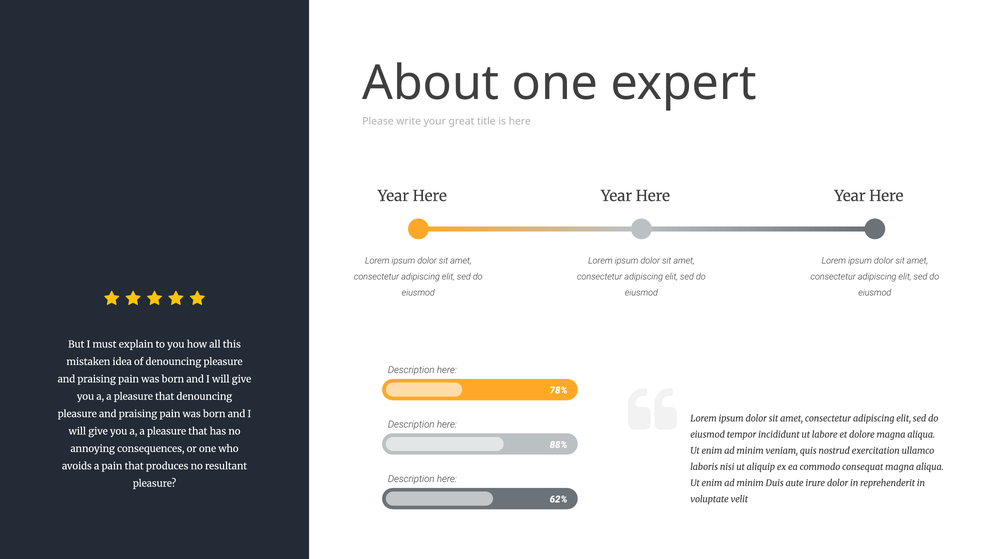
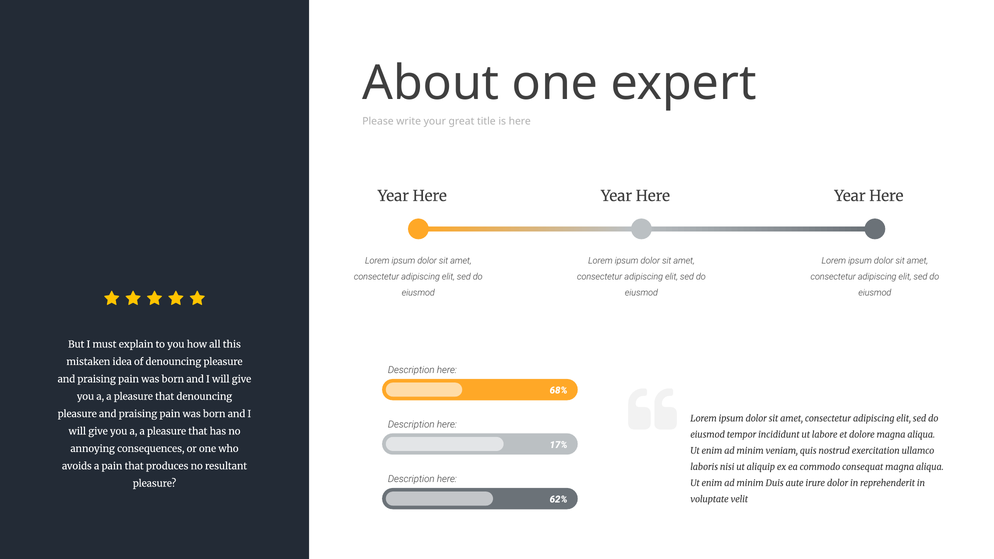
78%: 78% -> 68% (559, 391)
88%: 88% -> 17% (559, 445)
